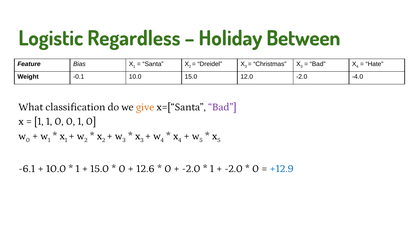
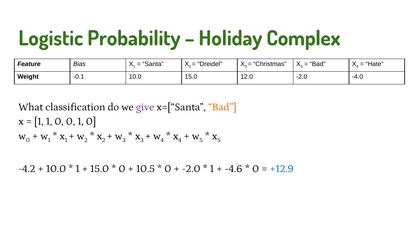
Regardless: Regardless -> Probability (134, 39)
Between: Between -> Complex (303, 39)
give colour: orange -> purple (145, 107)
Bad colour: purple -> orange (222, 107)
-6.1: -6.1 -> -4.2 (27, 169)
12.6: 12.6 -> 10.5 (146, 169)
-2.0: -2.0 -> -4.6 (234, 169)
